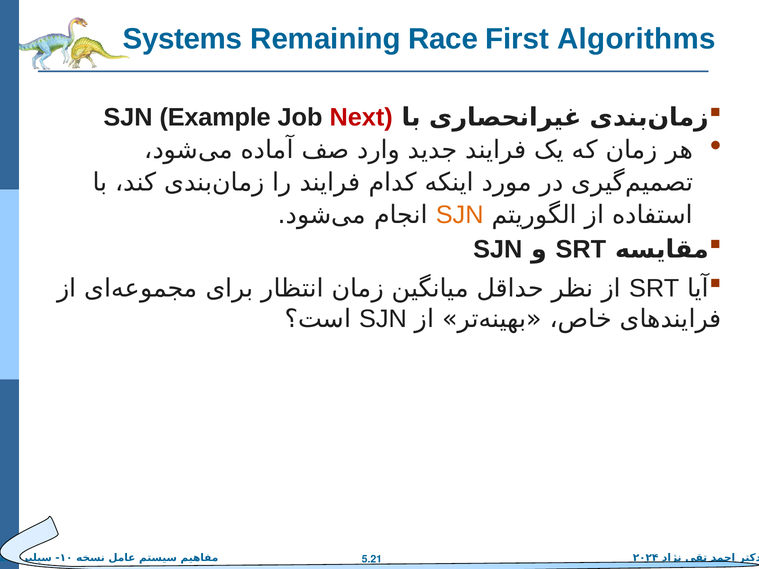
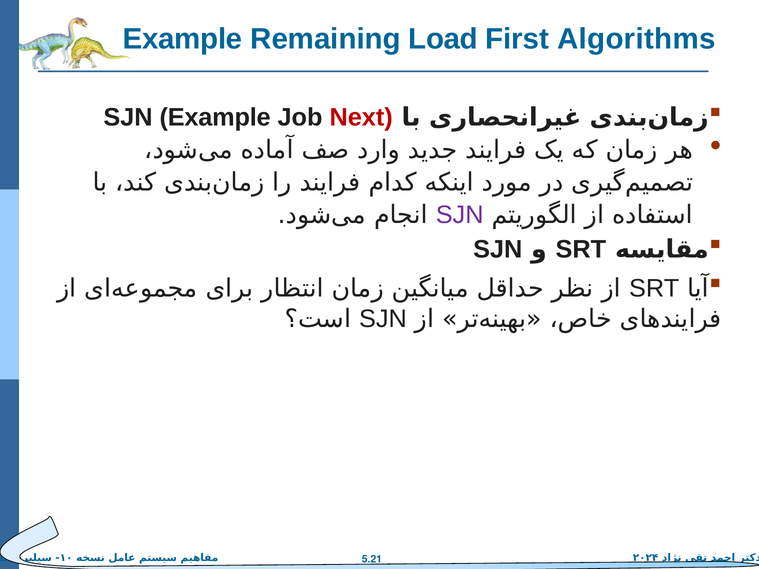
Systems: Systems -> Example (182, 39)
Race: Race -> Load (443, 39)
SJN colour: orange -> purple (460, 215)
